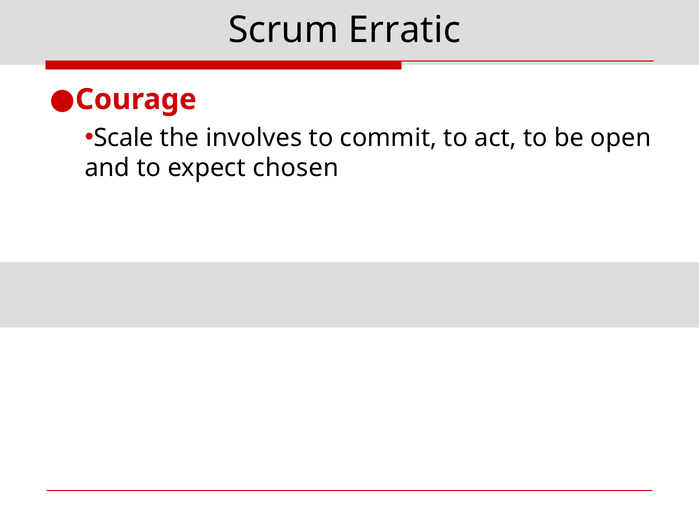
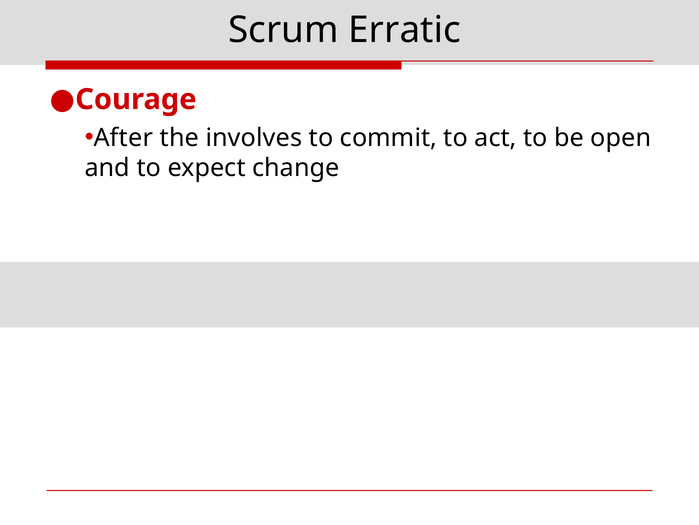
Scale: Scale -> After (123, 137)
chosen: chosen -> change (296, 168)
